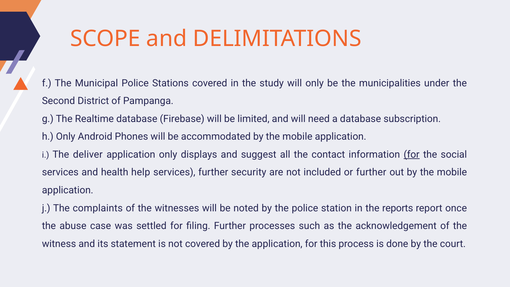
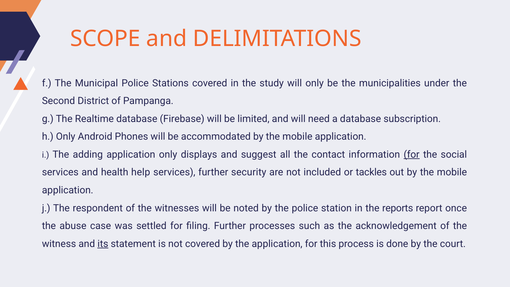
deliver: deliver -> adding (88, 154)
or further: further -> tackles (371, 172)
complaints: complaints -> respondent (98, 208)
its underline: none -> present (103, 244)
